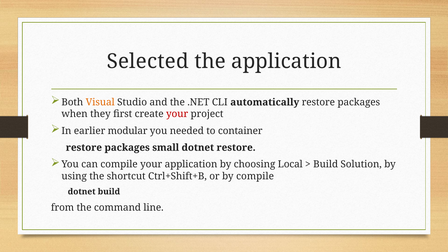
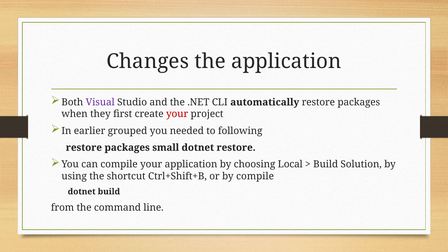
Selected: Selected -> Changes (148, 61)
Visual colour: orange -> purple (100, 102)
modular: modular -> grouped (128, 131)
container: container -> following (240, 131)
